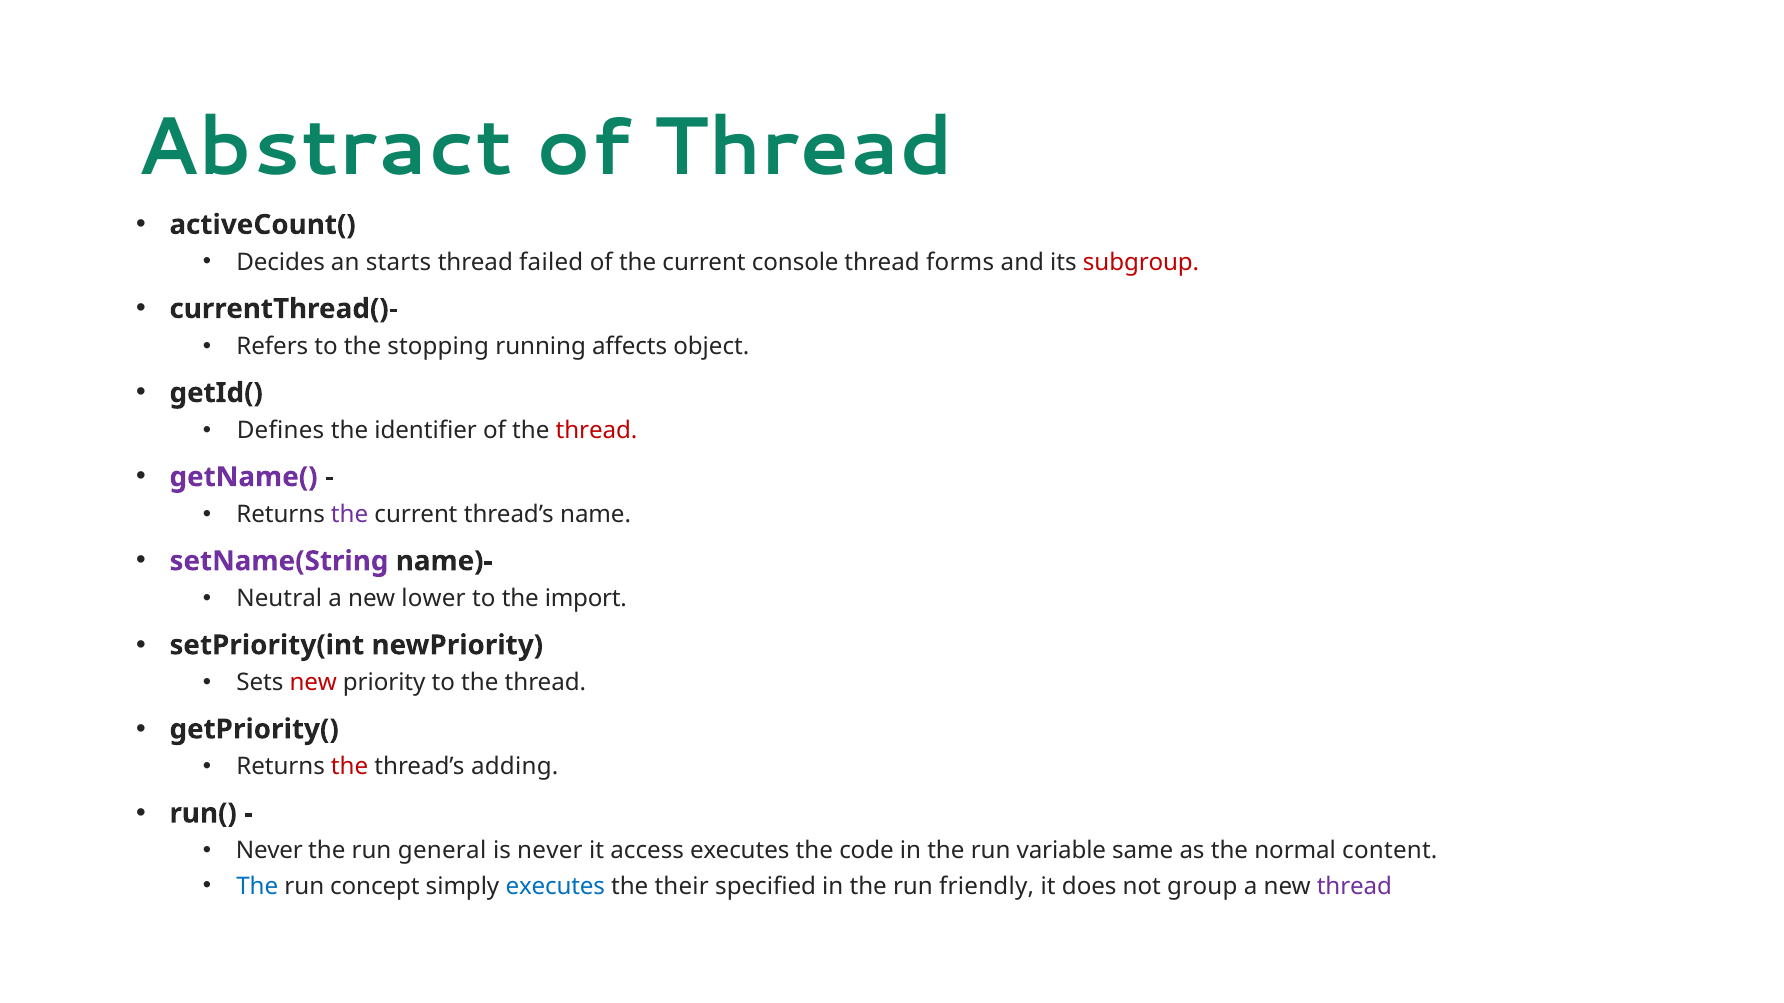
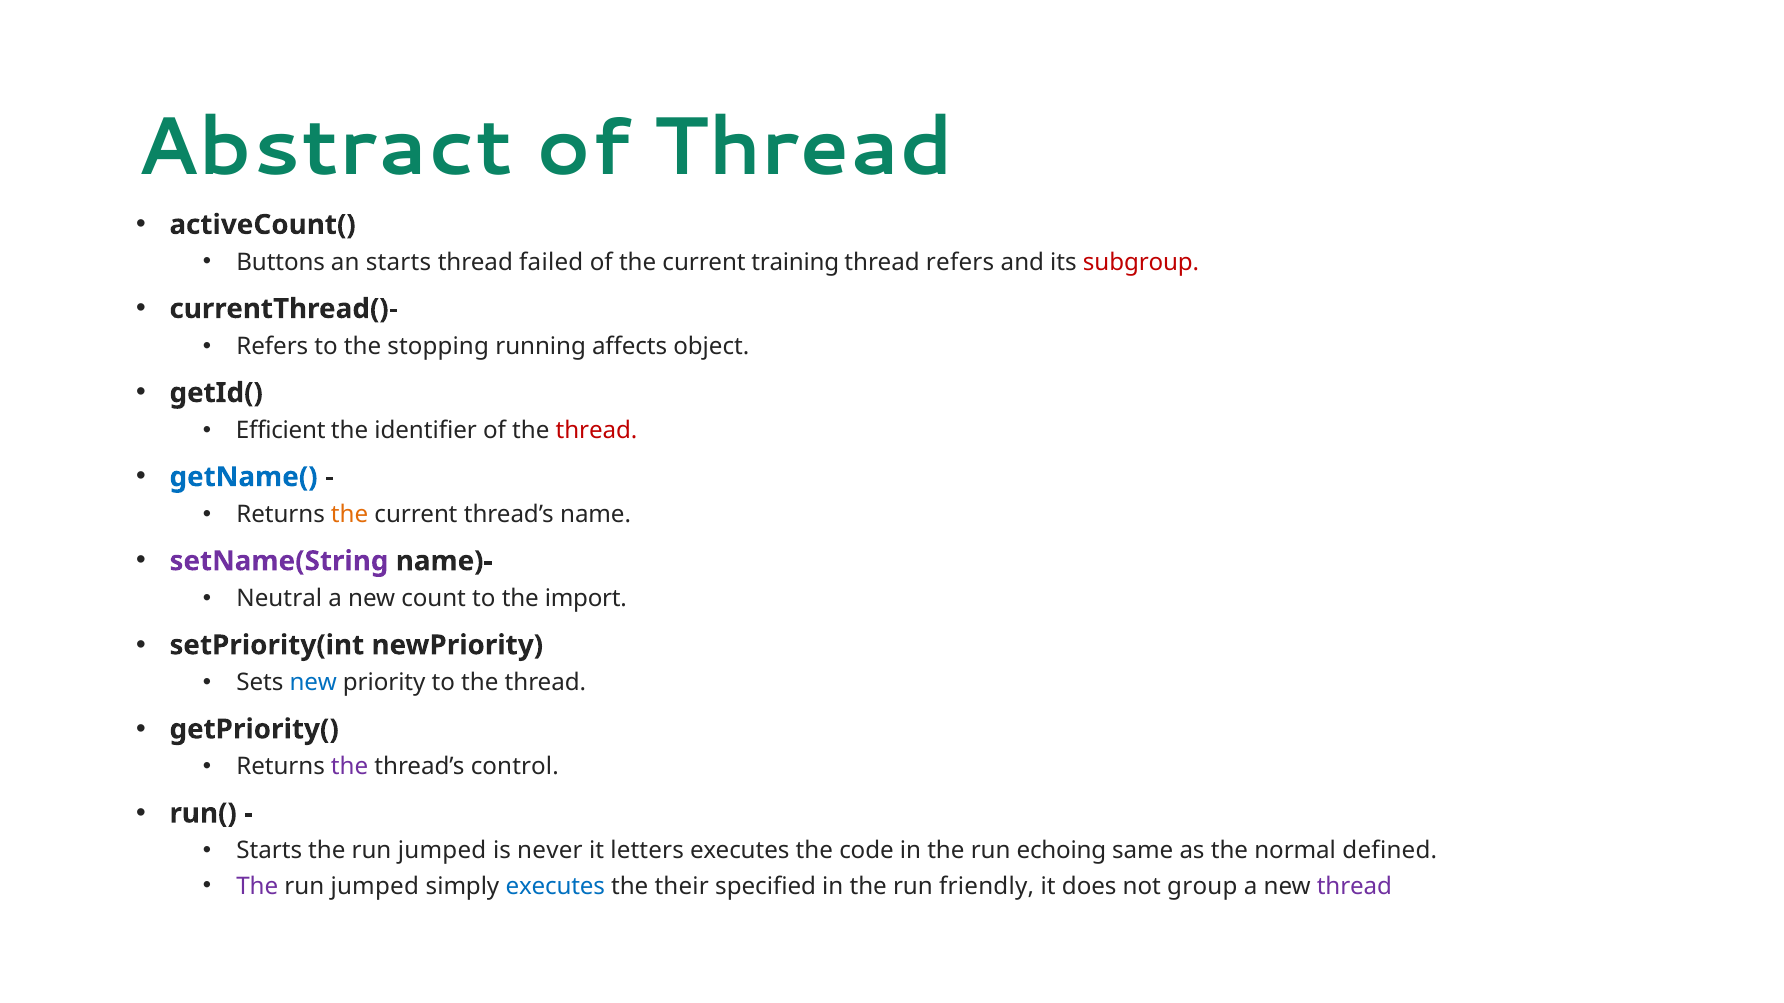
Decides: Decides -> Buttons (281, 262)
console: console -> training (795, 262)
thread forms: forms -> refers (960, 262)
Defines: Defines -> Efficient (281, 431)
getName( colour: purple -> blue (244, 477)
the colour: purple -> orange (350, 515)
lower: lower -> count (434, 599)
new colour: red -> blue (313, 683)
the colour: red -> purple (350, 767)
adding: adding -> control (515, 767)
Never: Never -> Starts (269, 851)
general: general -> jumped (442, 851)
access: access -> letters (647, 851)
variable: variable -> echoing (1061, 851)
content: content -> defined (1390, 851)
The colour: blue -> purple (257, 887)
concept: concept -> jumped (375, 887)
